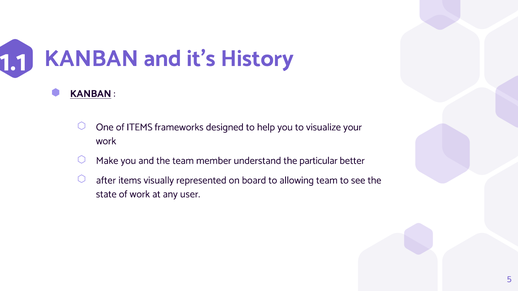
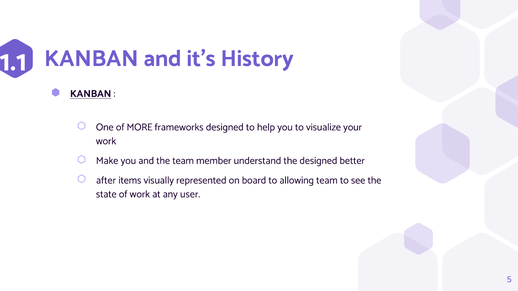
of ITEMS: ITEMS -> MORE (140, 127)
the particular: particular -> designed (318, 161)
